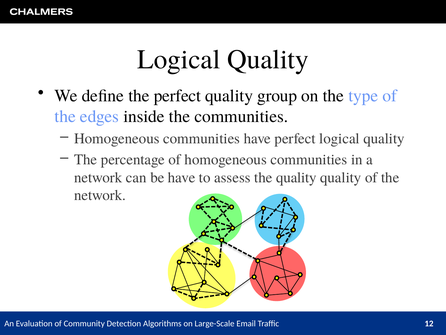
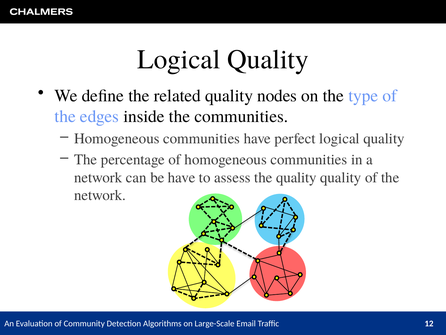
the perfect: perfect -> related (177, 96)
group: group -> nodes (277, 96)
